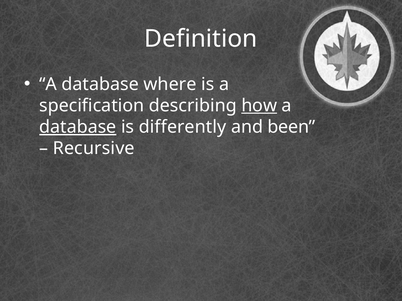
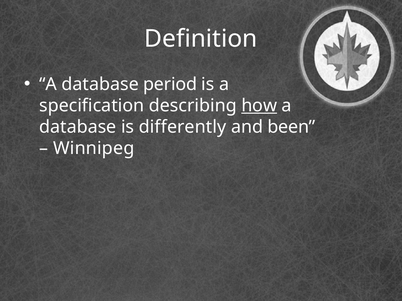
where: where -> period (170, 84)
database underline: present -> none (78, 127)
Recursive: Recursive -> Winnipeg (94, 149)
